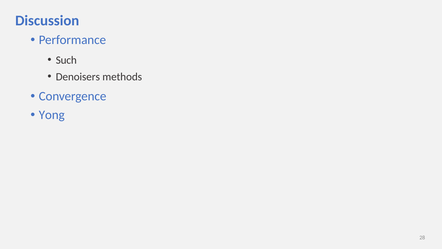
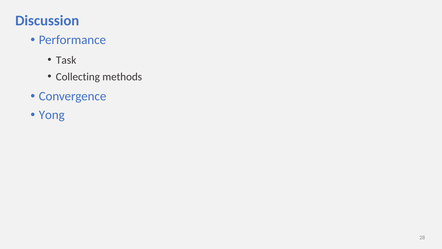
Such: Such -> Task (66, 60)
Denoisers: Denoisers -> Collecting (78, 77)
